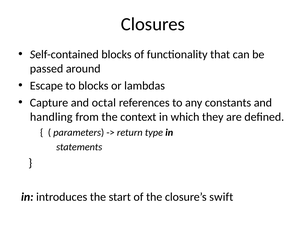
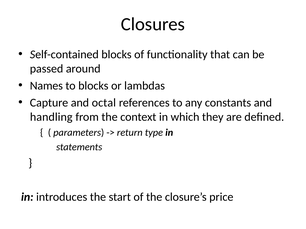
Escape: Escape -> Names (46, 86)
swift: swift -> price (221, 197)
